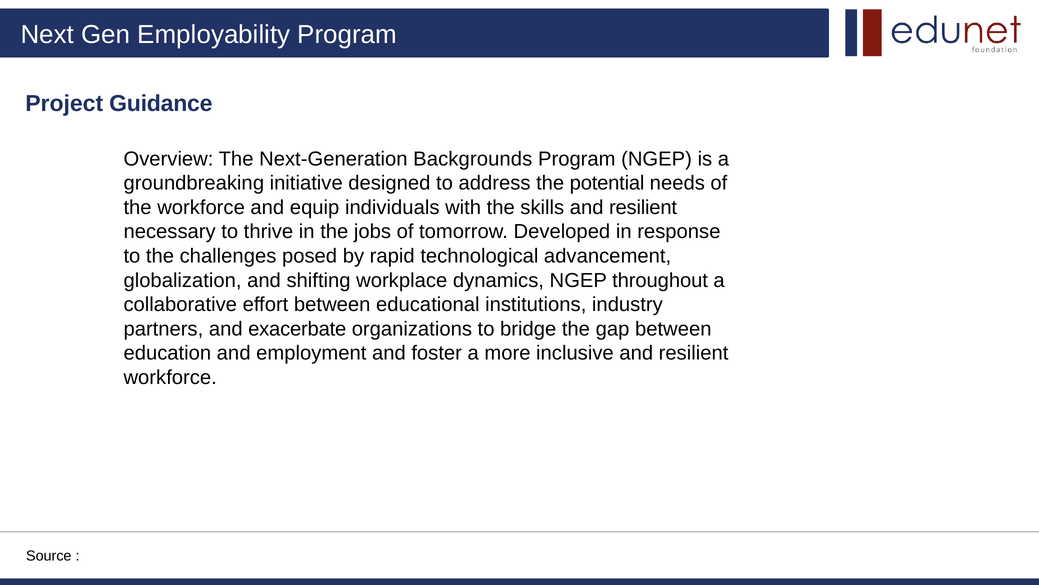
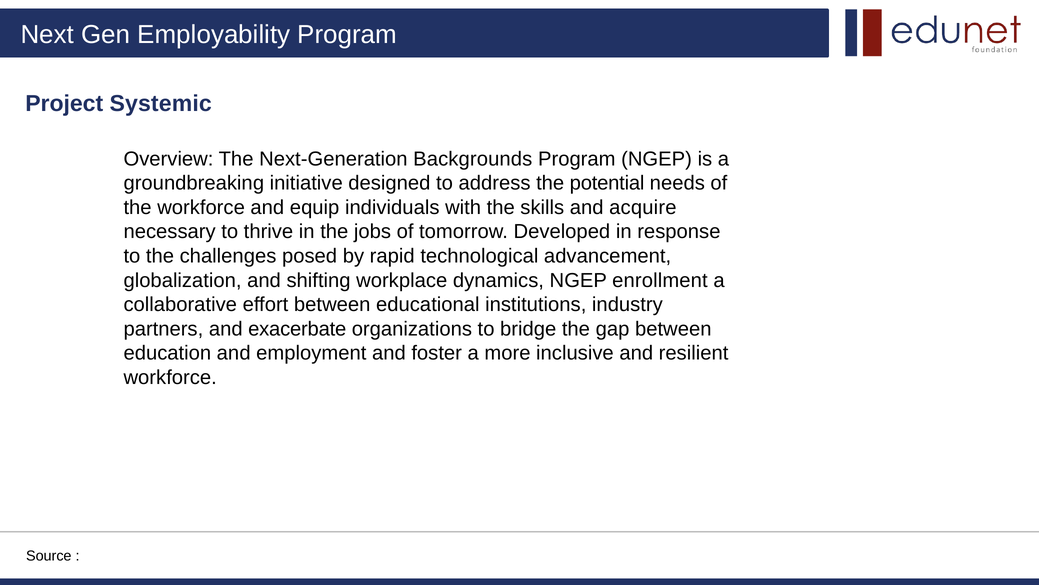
Guidance: Guidance -> Systemic (161, 103)
skills and resilient: resilient -> acquire (643, 207)
throughout: throughout -> enrollment (660, 280)
